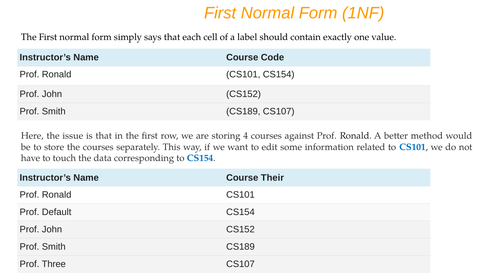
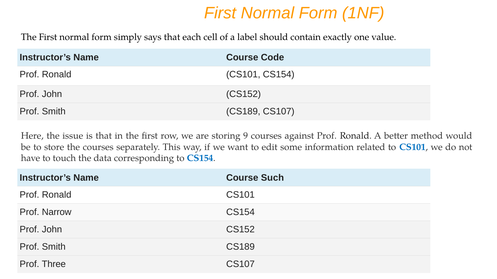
4: 4 -> 9 (246, 136)
Their: Their -> Such (272, 178)
Default: Default -> Narrow (57, 212)
